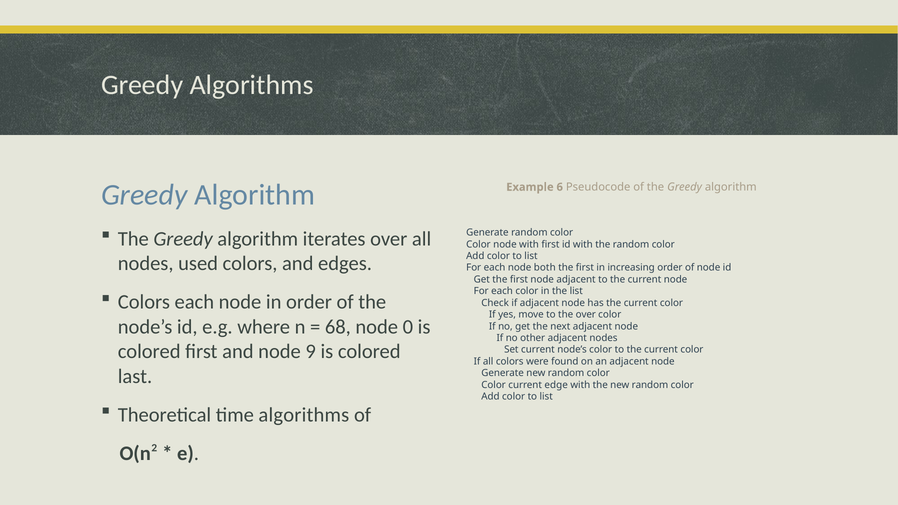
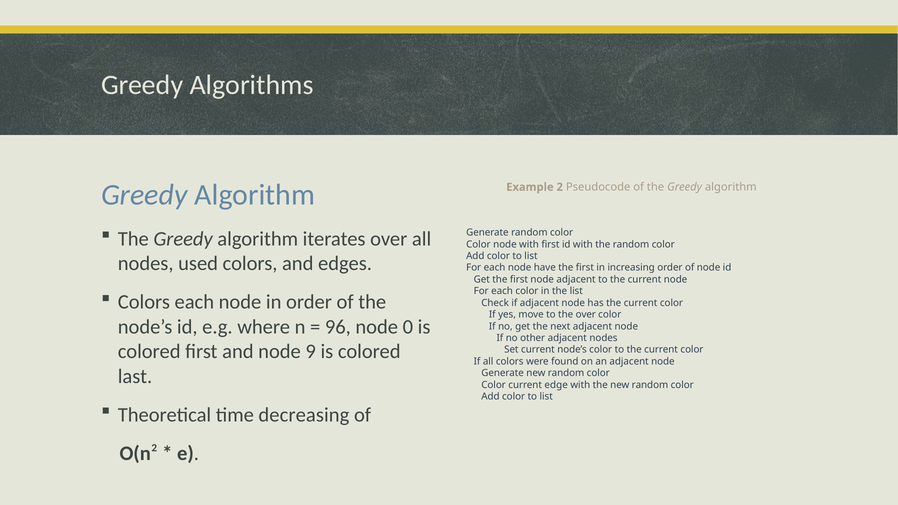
6: 6 -> 2 (560, 187)
both: both -> have (545, 268)
68: 68 -> 96 (338, 327)
time algorithms: algorithms -> decreasing (304, 415)
